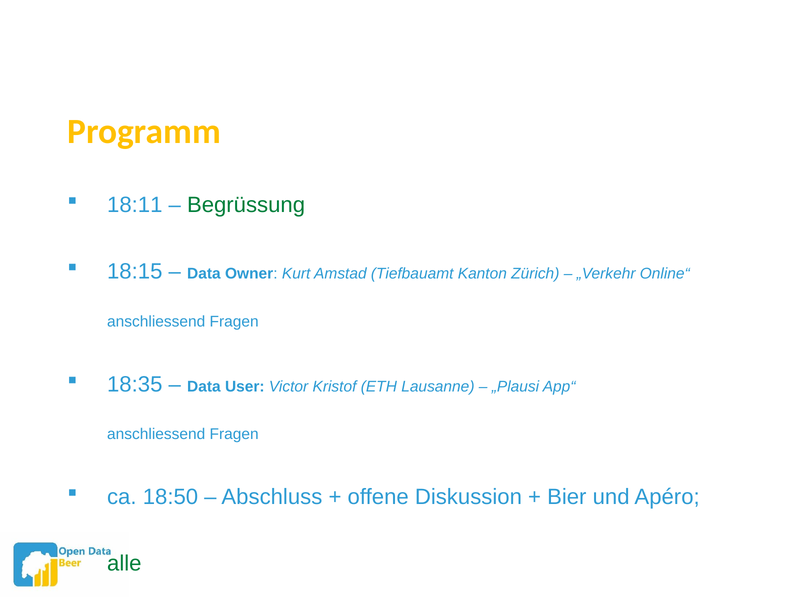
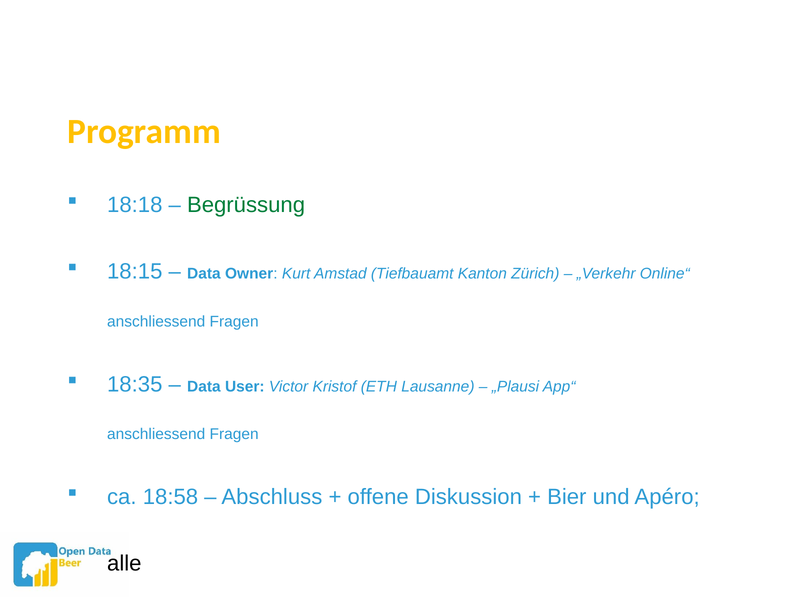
18:11: 18:11 -> 18:18 (135, 205)
18:50: 18:50 -> 18:58 (170, 497)
alle colour: green -> black (124, 563)
